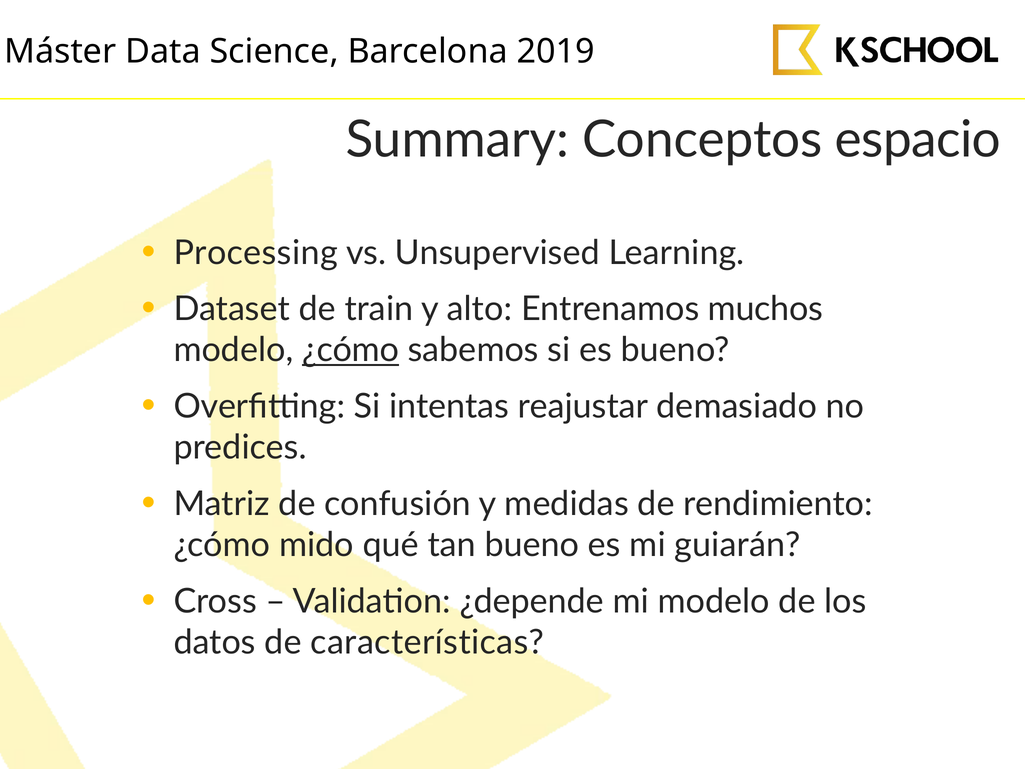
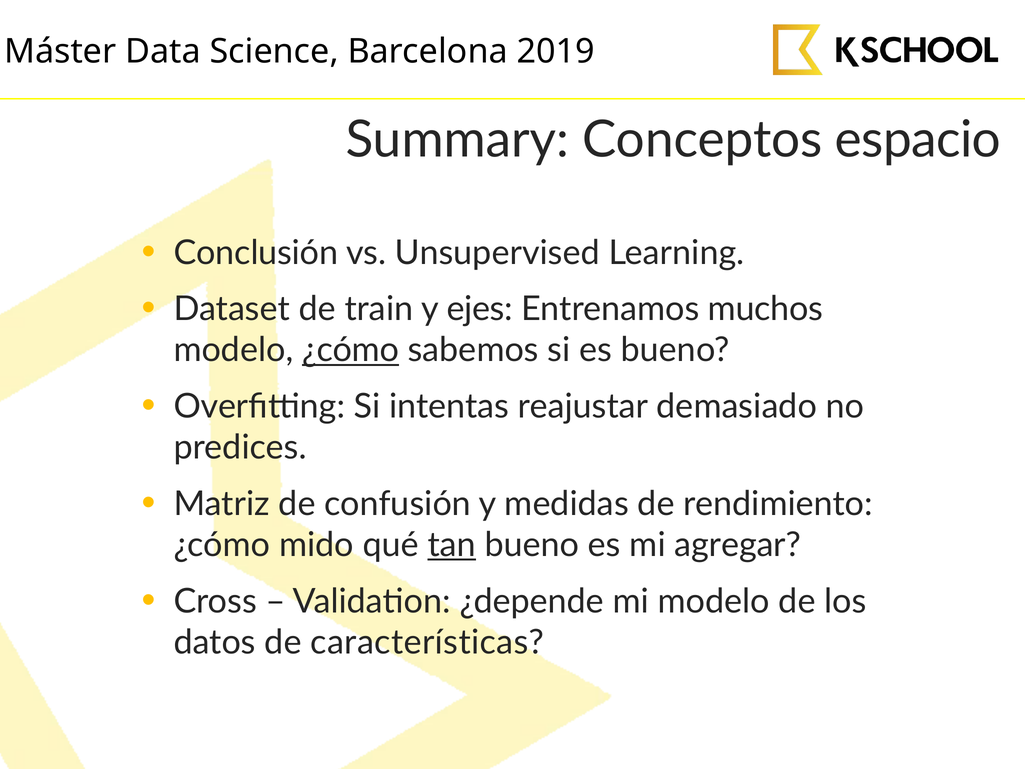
Processing: Processing -> Conclusión (256, 253)
alto: alto -> ejes (480, 309)
tan underline: none -> present (452, 545)
guiarán: guiarán -> agregar (738, 545)
